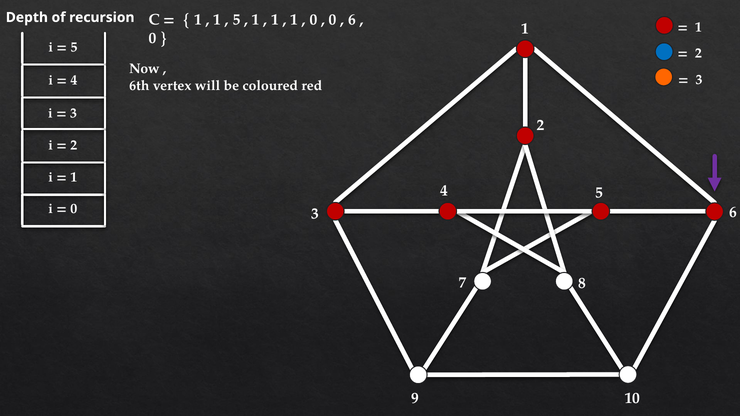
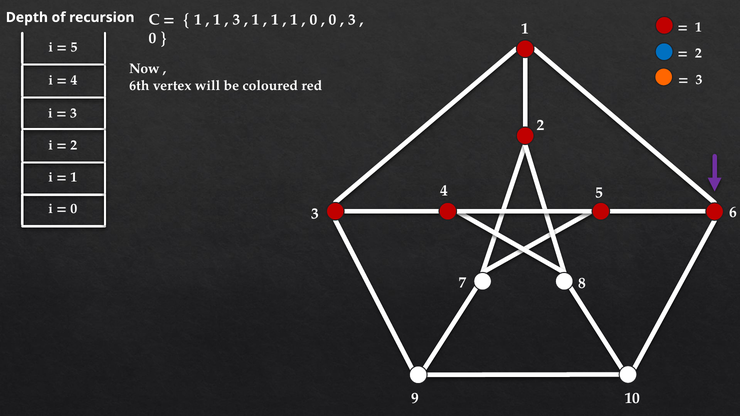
5: 5 -> 3 (236, 20)
6: 6 -> 3 (352, 20)
